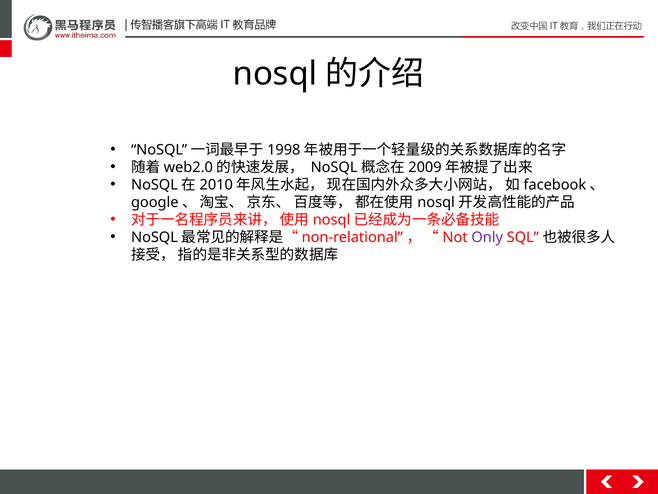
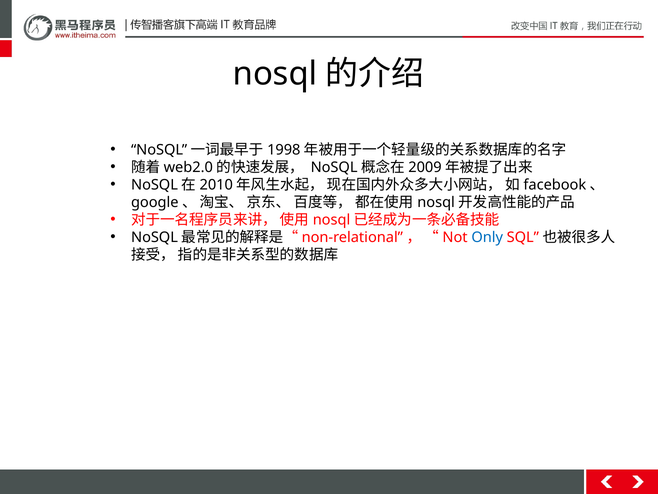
Only colour: purple -> blue (487, 237)
